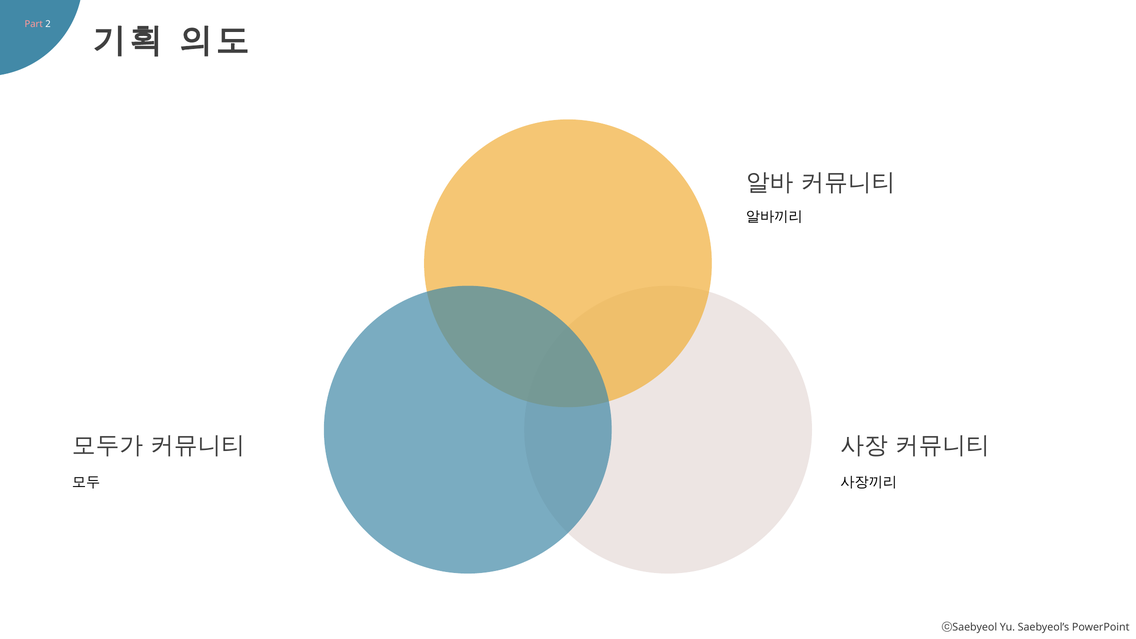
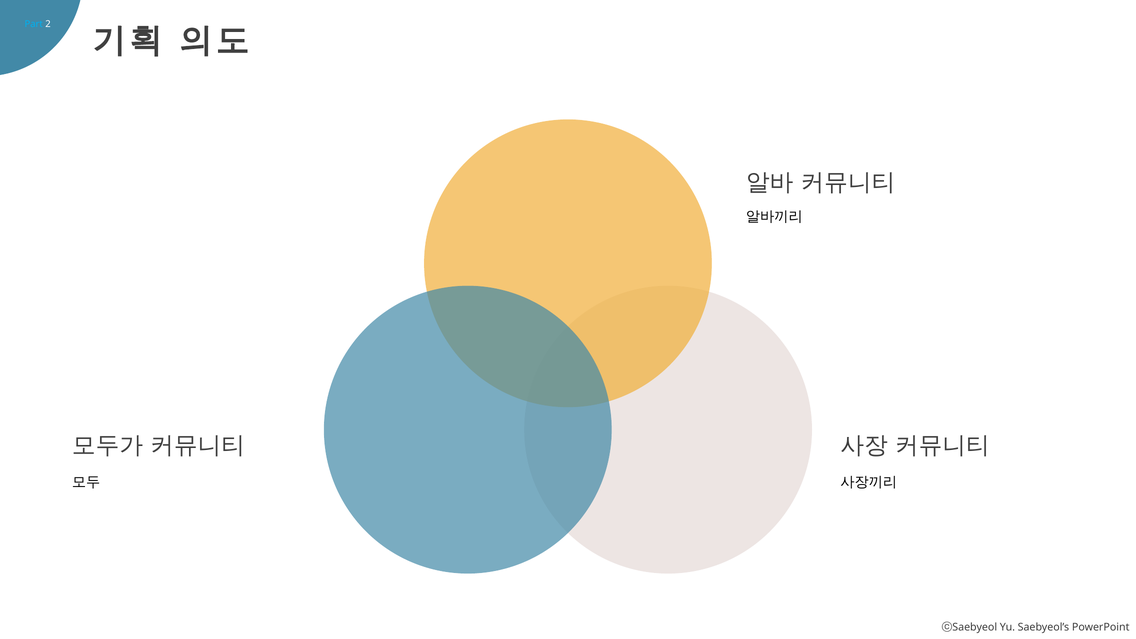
Part colour: pink -> light blue (34, 24)
